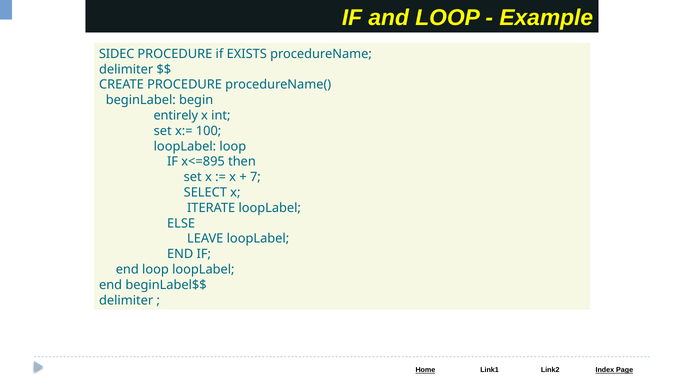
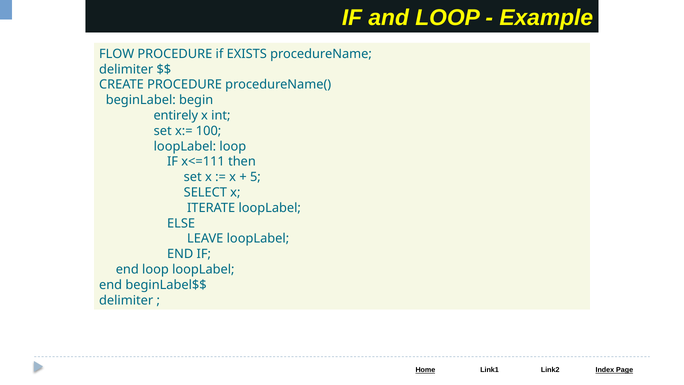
SIDEC: SIDEC -> FLOW (117, 54)
x<=895: x<=895 -> x<=111 (203, 162)
7: 7 -> 5 (255, 177)
